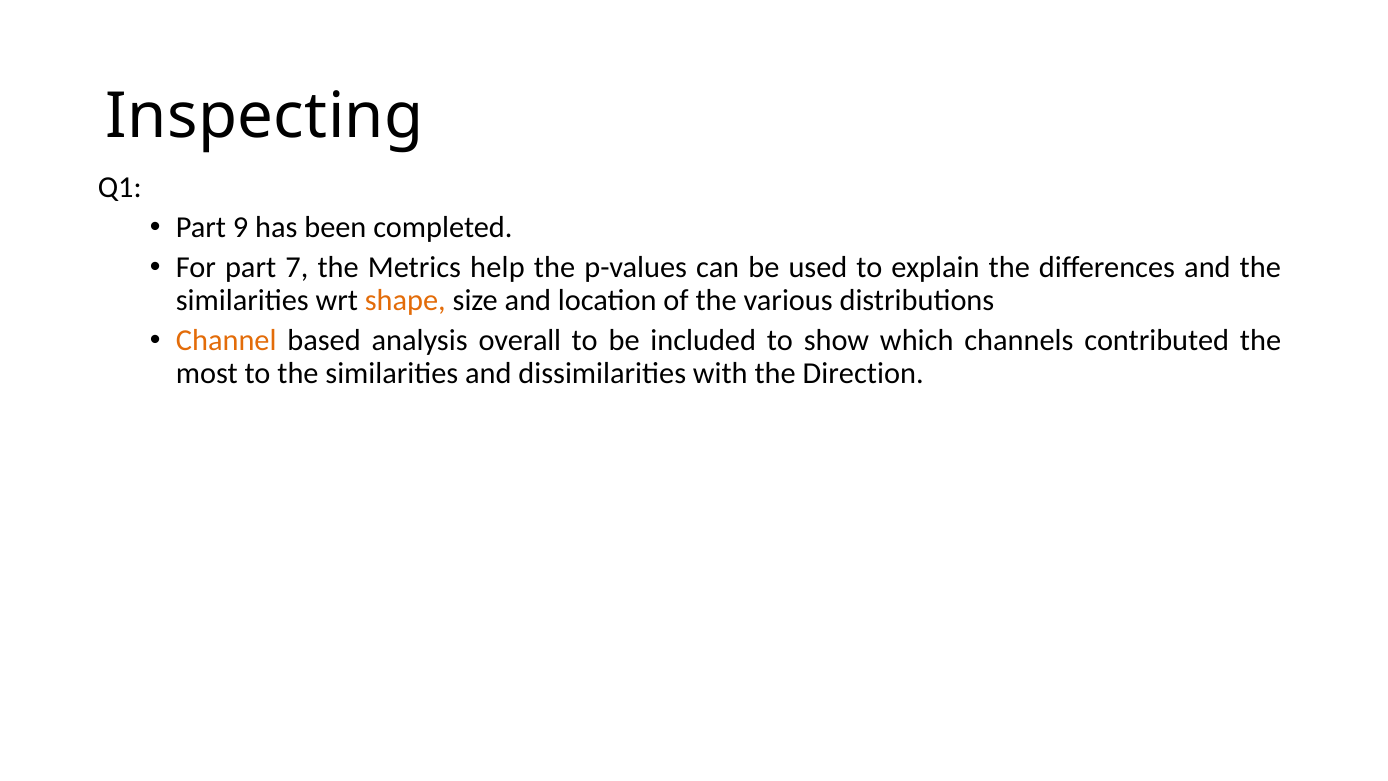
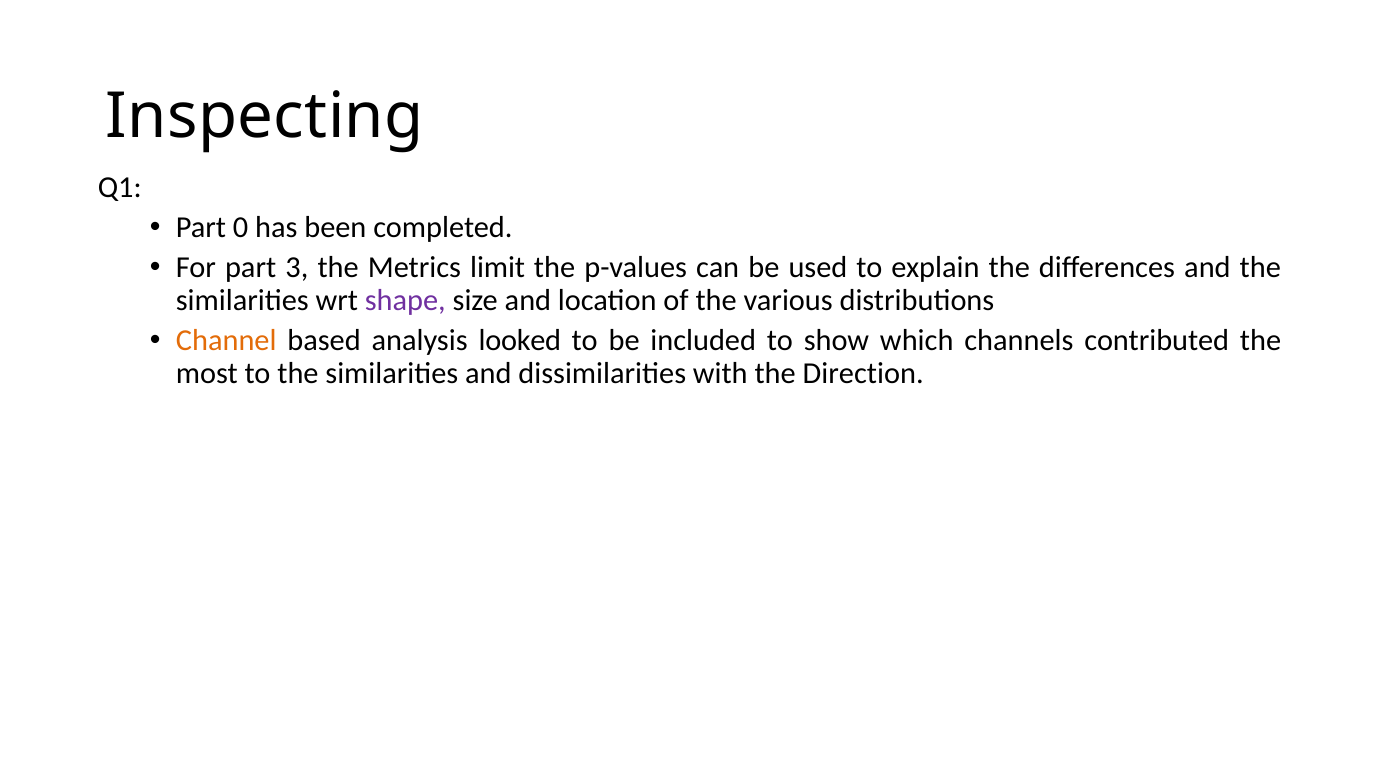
9: 9 -> 0 (241, 227)
7: 7 -> 3 (297, 267)
help: help -> limit (498, 267)
shape colour: orange -> purple (405, 300)
overall: overall -> looked (520, 340)
